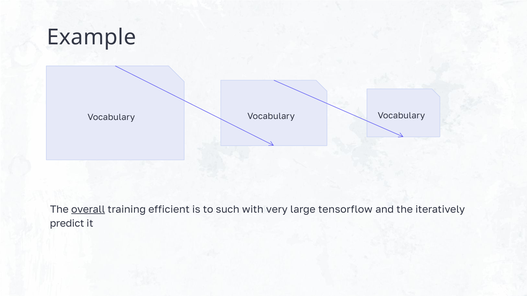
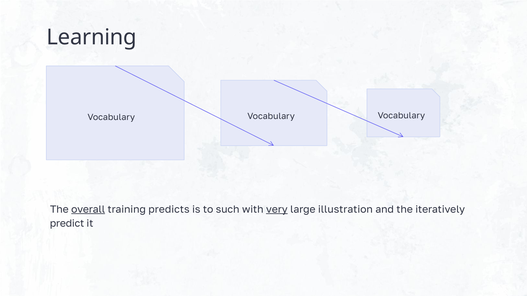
Example: Example -> Learning (92, 37)
efficient: efficient -> predicts (169, 210)
very underline: none -> present (277, 210)
tensorflow: tensorflow -> illustration (345, 210)
